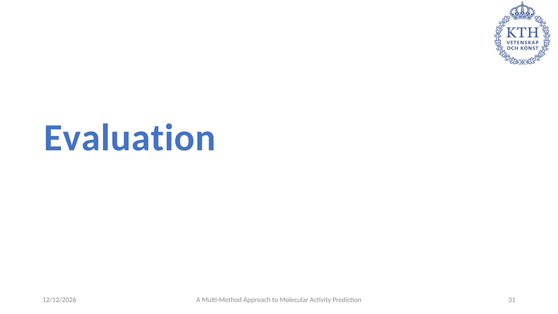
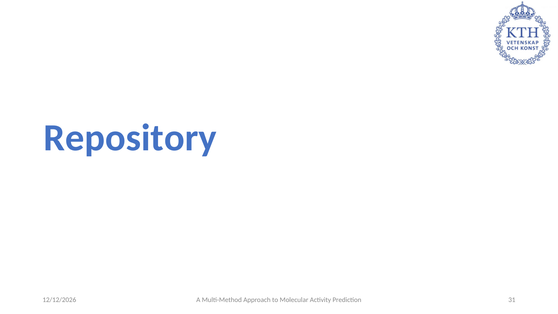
Evaluation: Evaluation -> Repository (130, 138)
